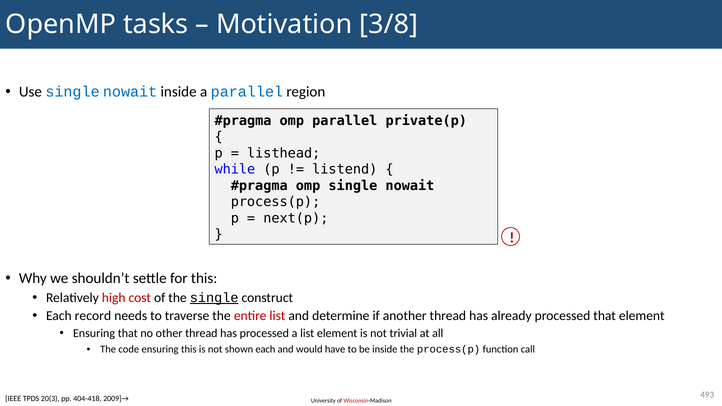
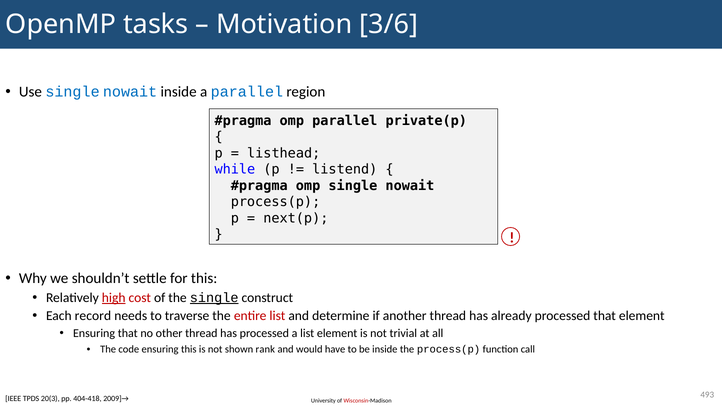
3/8: 3/8 -> 3/6 (389, 24)
high underline: none -> present (114, 298)
shown each: each -> rank (265, 350)
